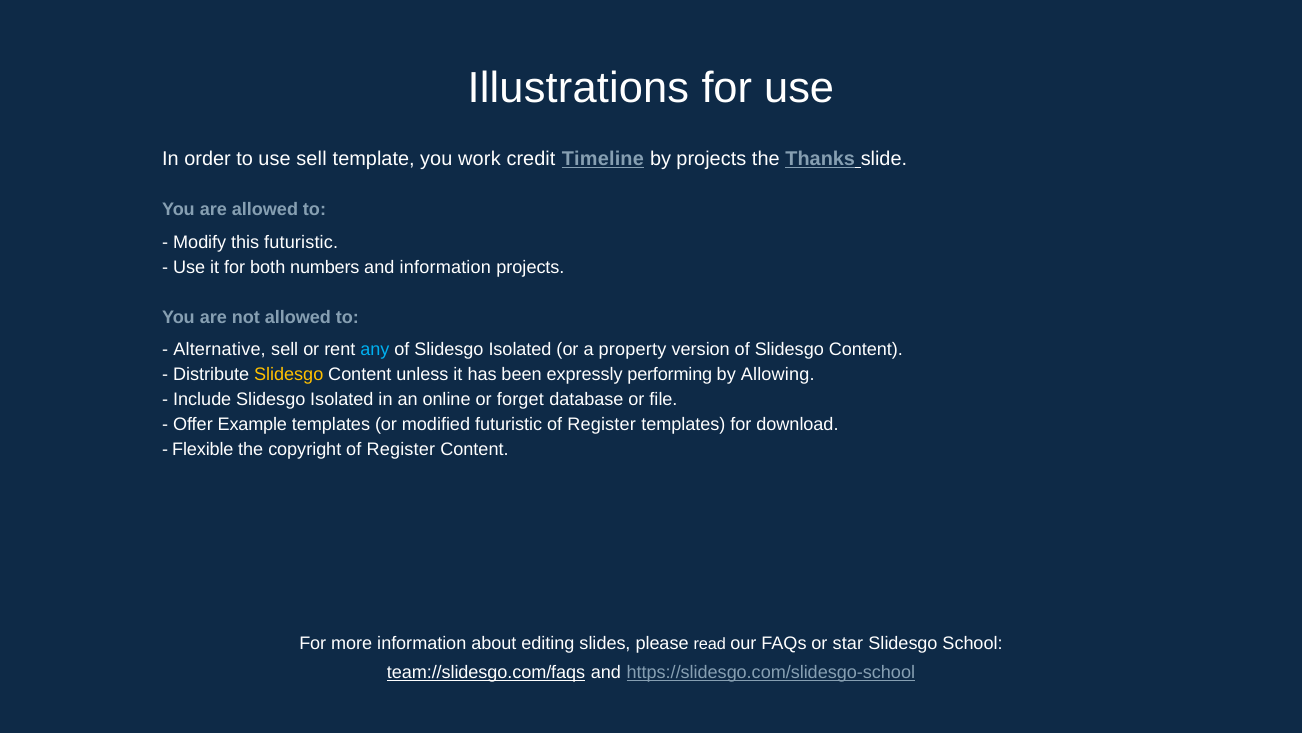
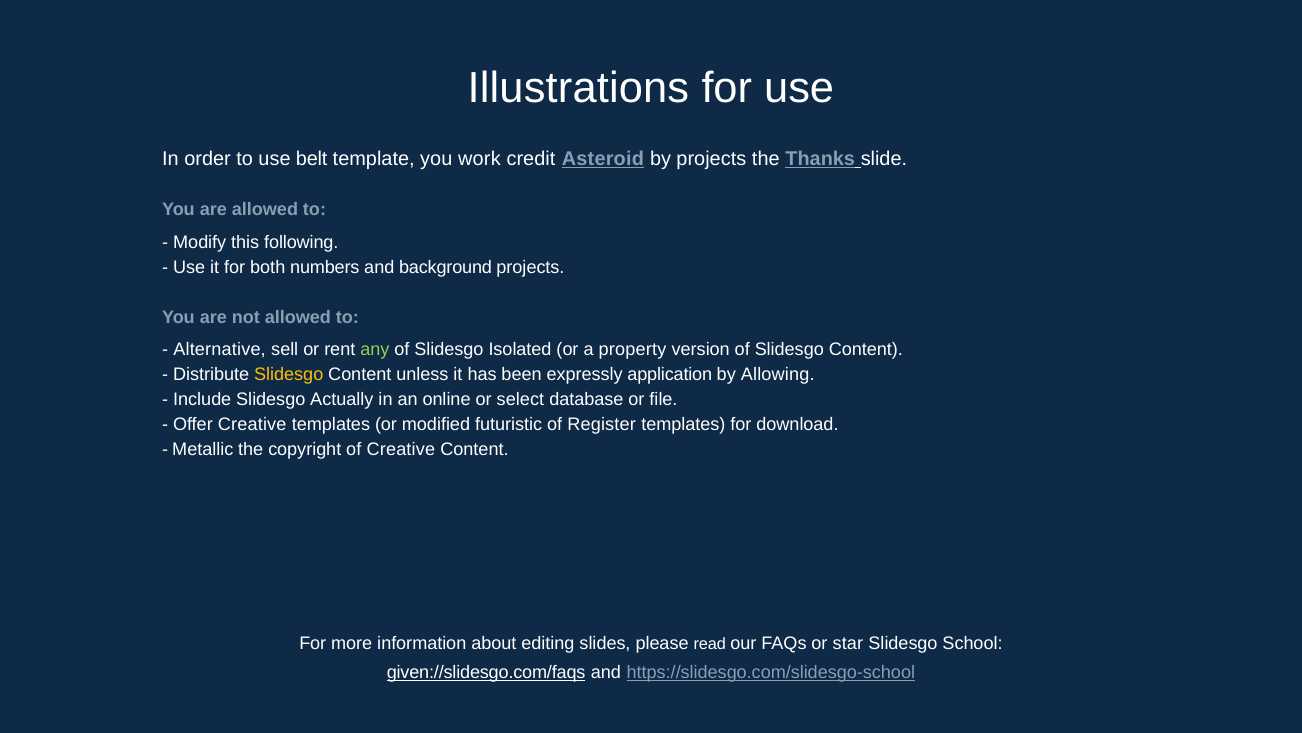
use sell: sell -> belt (312, 158)
Timeline: Timeline -> Asteroid (603, 158)
this futuristic: futuristic -> following (301, 242)
and information: information -> background (446, 267)
any colour: light blue -> light green (375, 349)
performing: performing -> application (670, 374)
Include Slidesgo Isolated: Isolated -> Actually (342, 399)
forget: forget -> select (520, 399)
Offer Example: Example -> Creative (252, 424)
Flexible: Flexible -> Metallic (203, 449)
copyright of Register: Register -> Creative (401, 449)
team://slidesgo.com/faqs: team://slidesgo.com/faqs -> given://slidesgo.com/faqs (486, 672)
